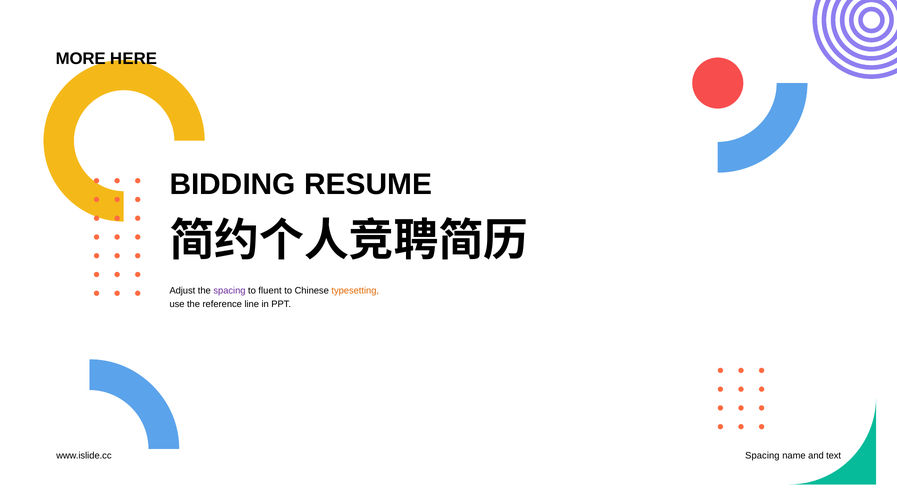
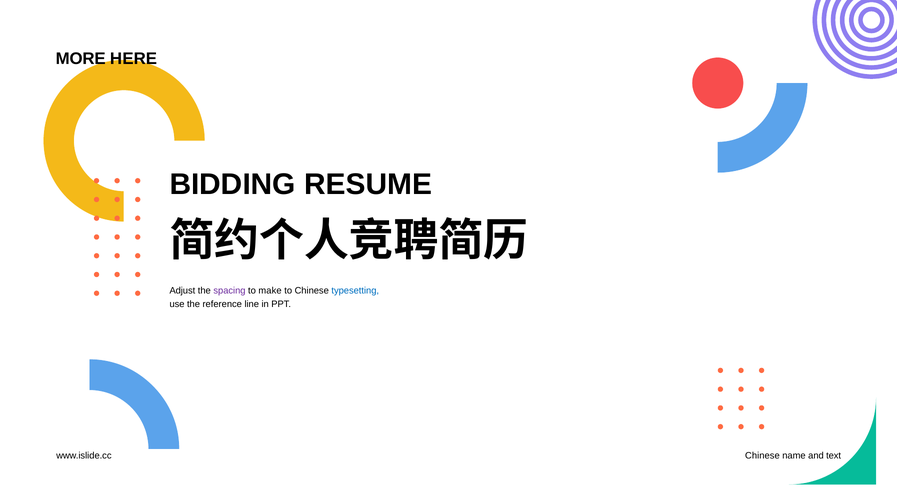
fluent: fluent -> make (270, 291)
typesetting colour: orange -> blue (355, 291)
Spacing: Spacing -> Chinese (762, 456)
